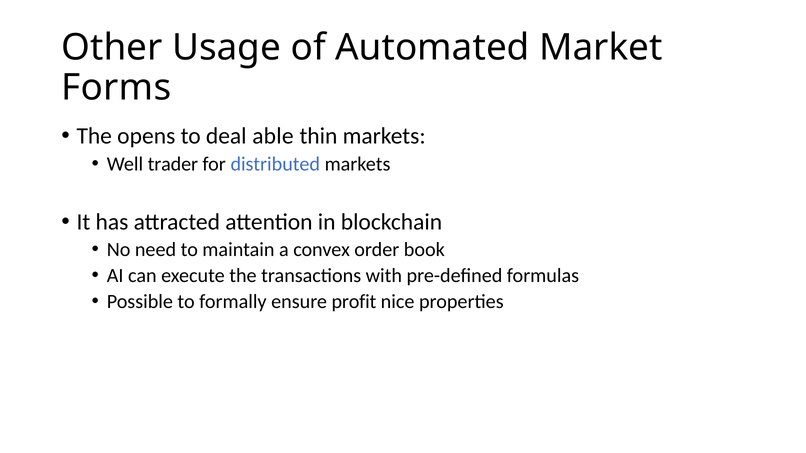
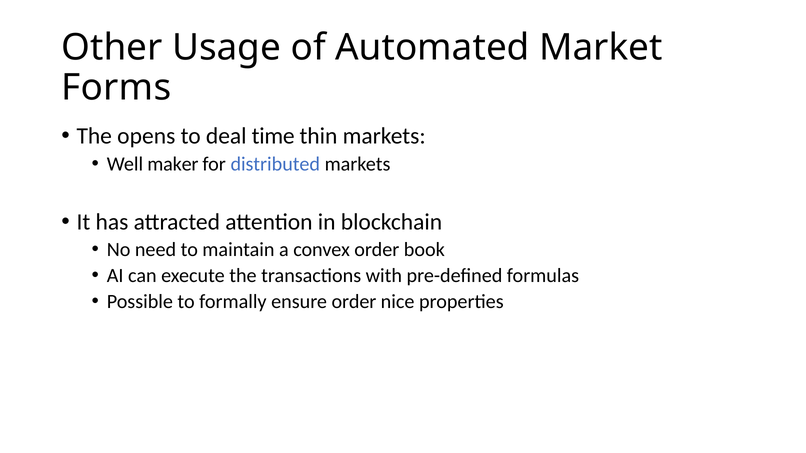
able: able -> time (273, 136)
trader: trader -> maker (173, 164)
ensure profit: profit -> order (354, 302)
